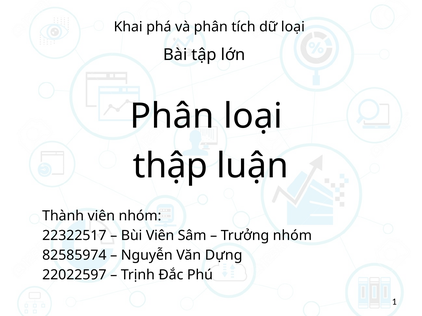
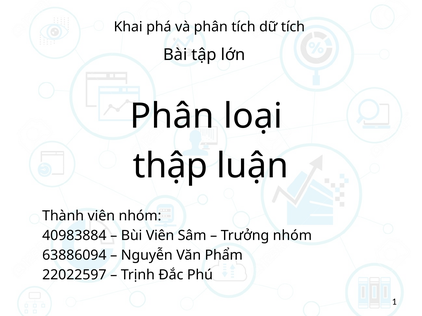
dữ loại: loại -> tích (293, 27)
22322517: 22322517 -> 40983884 (74, 236)
82585974: 82585974 -> 63886094 (74, 256)
Dựng: Dựng -> Phẩm (224, 256)
